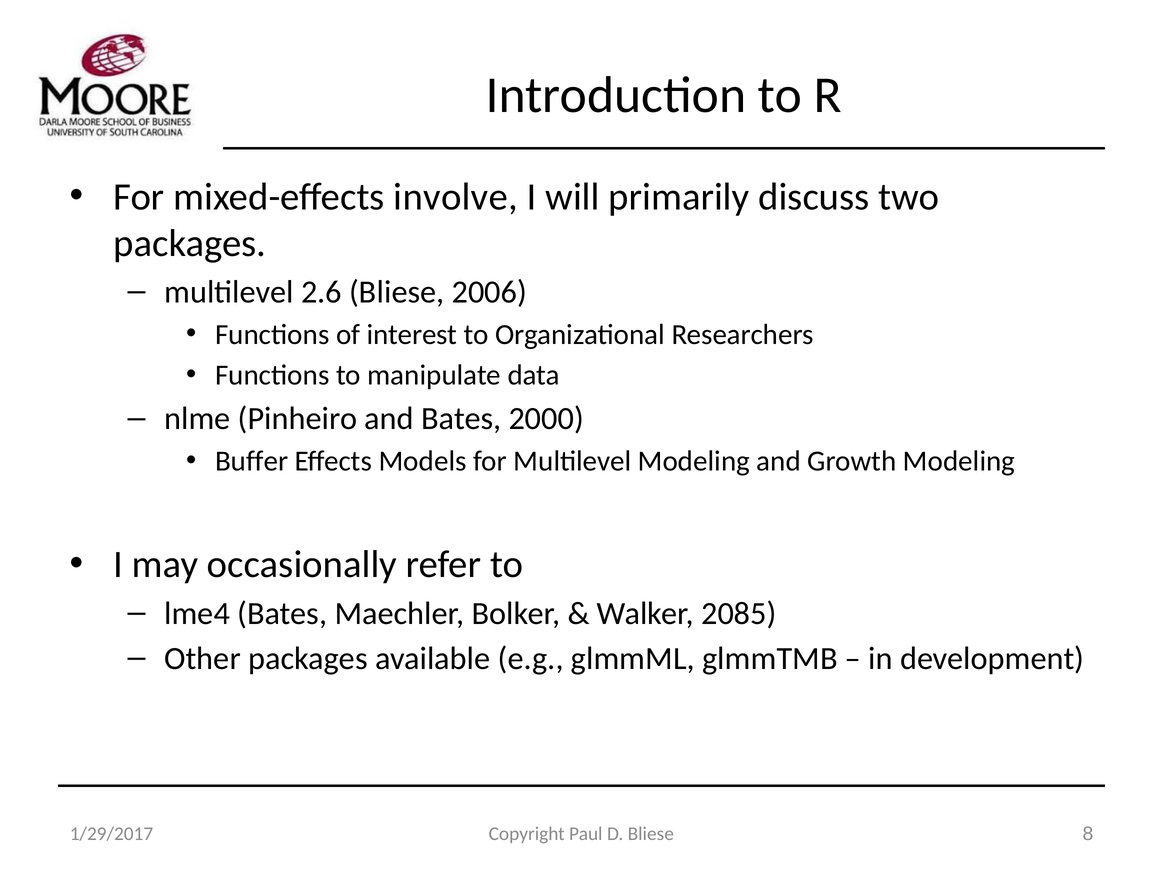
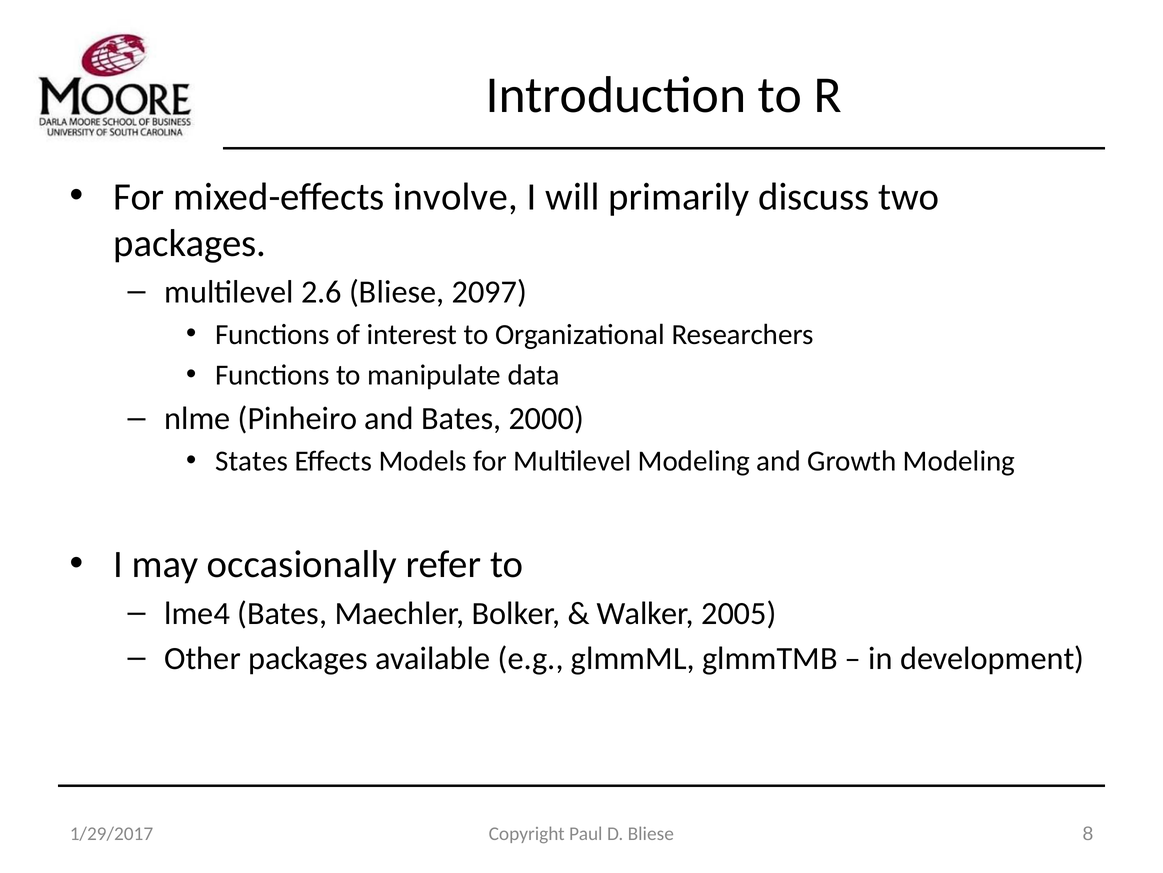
2006: 2006 -> 2097 (489, 292)
Buffer: Buffer -> States (252, 461)
2085: 2085 -> 2005 (739, 613)
